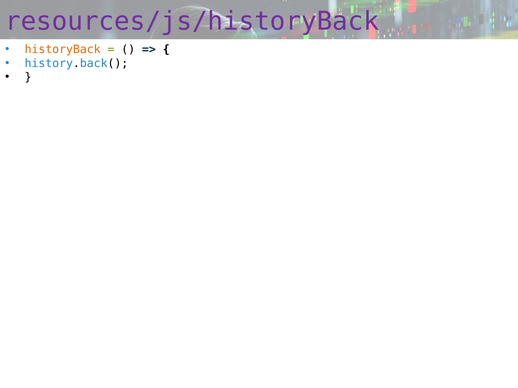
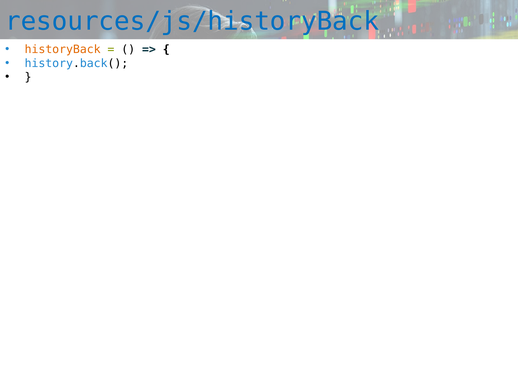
resources/js/historyBack colour: purple -> blue (192, 21)
